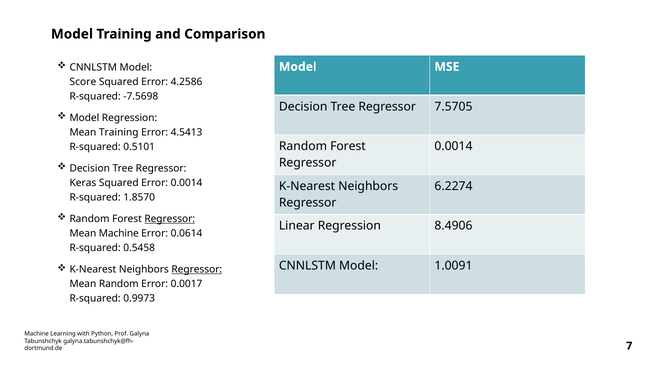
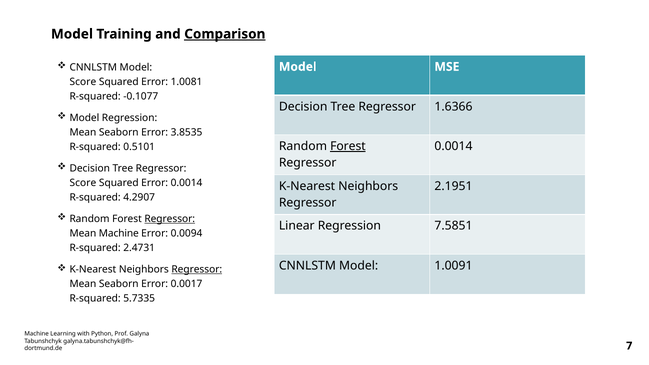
Comparison underline: none -> present (225, 34)
4.2586: 4.2586 -> 1.0081 (187, 82)
-7.5698: -7.5698 -> -0.1077 (141, 96)
7.5705: 7.5705 -> 1.6366 (453, 107)
Training: Training -> Seaborn (119, 132)
4.5413: 4.5413 -> 3.8535 (187, 132)
Forest underline: none -> present (348, 146)
Keras: Keras -> Score (83, 183)
6.2274: 6.2274 -> 2.1951 (453, 186)
1.8570: 1.8570 -> 4.2907 (139, 198)
8.4906: 8.4906 -> 7.5851 (453, 226)
0.0614: 0.0614 -> 0.0094 (187, 233)
0.5458: 0.5458 -> 2.4731 (139, 248)
Random: Random -> Seaborn (119, 284)
0.9973: 0.9973 -> 5.7335 (139, 299)
